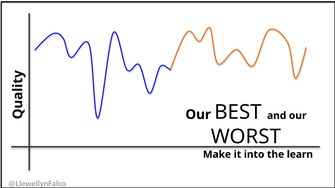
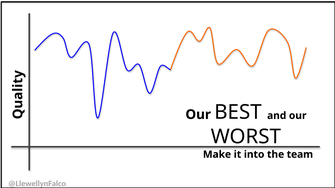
learn: learn -> team (300, 155)
